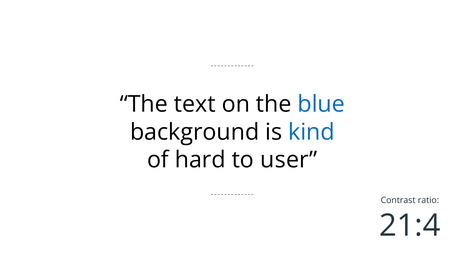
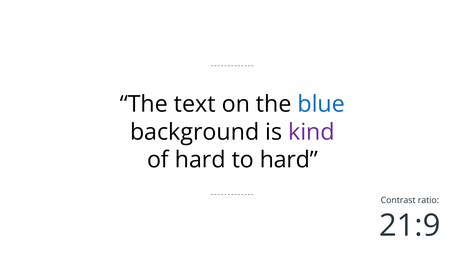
kind colour: blue -> purple (311, 132)
to user: user -> hard (289, 160)
21:4: 21:4 -> 21:9 (410, 226)
